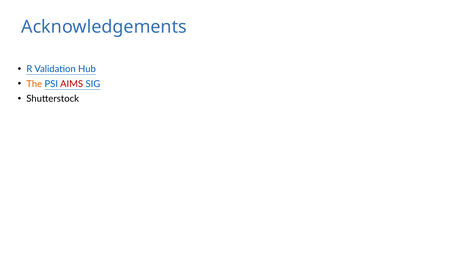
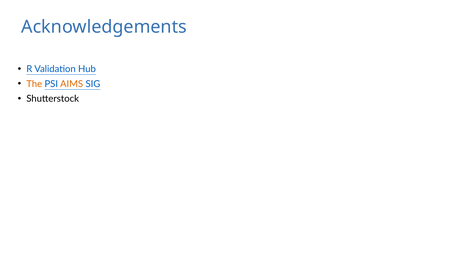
AIMS colour: red -> orange (72, 84)
